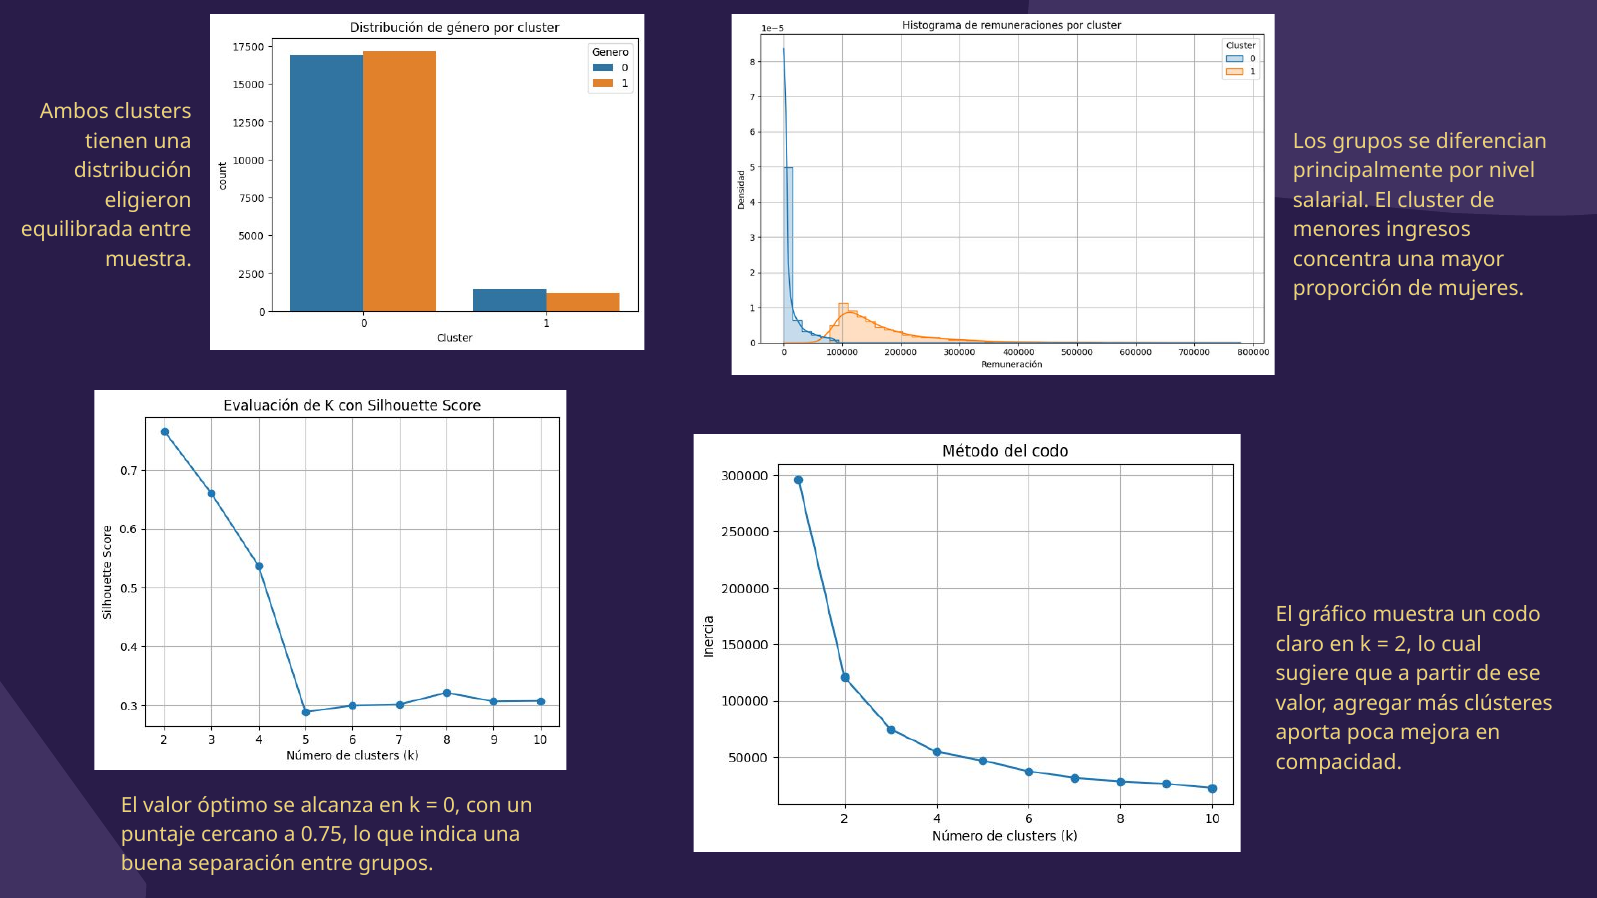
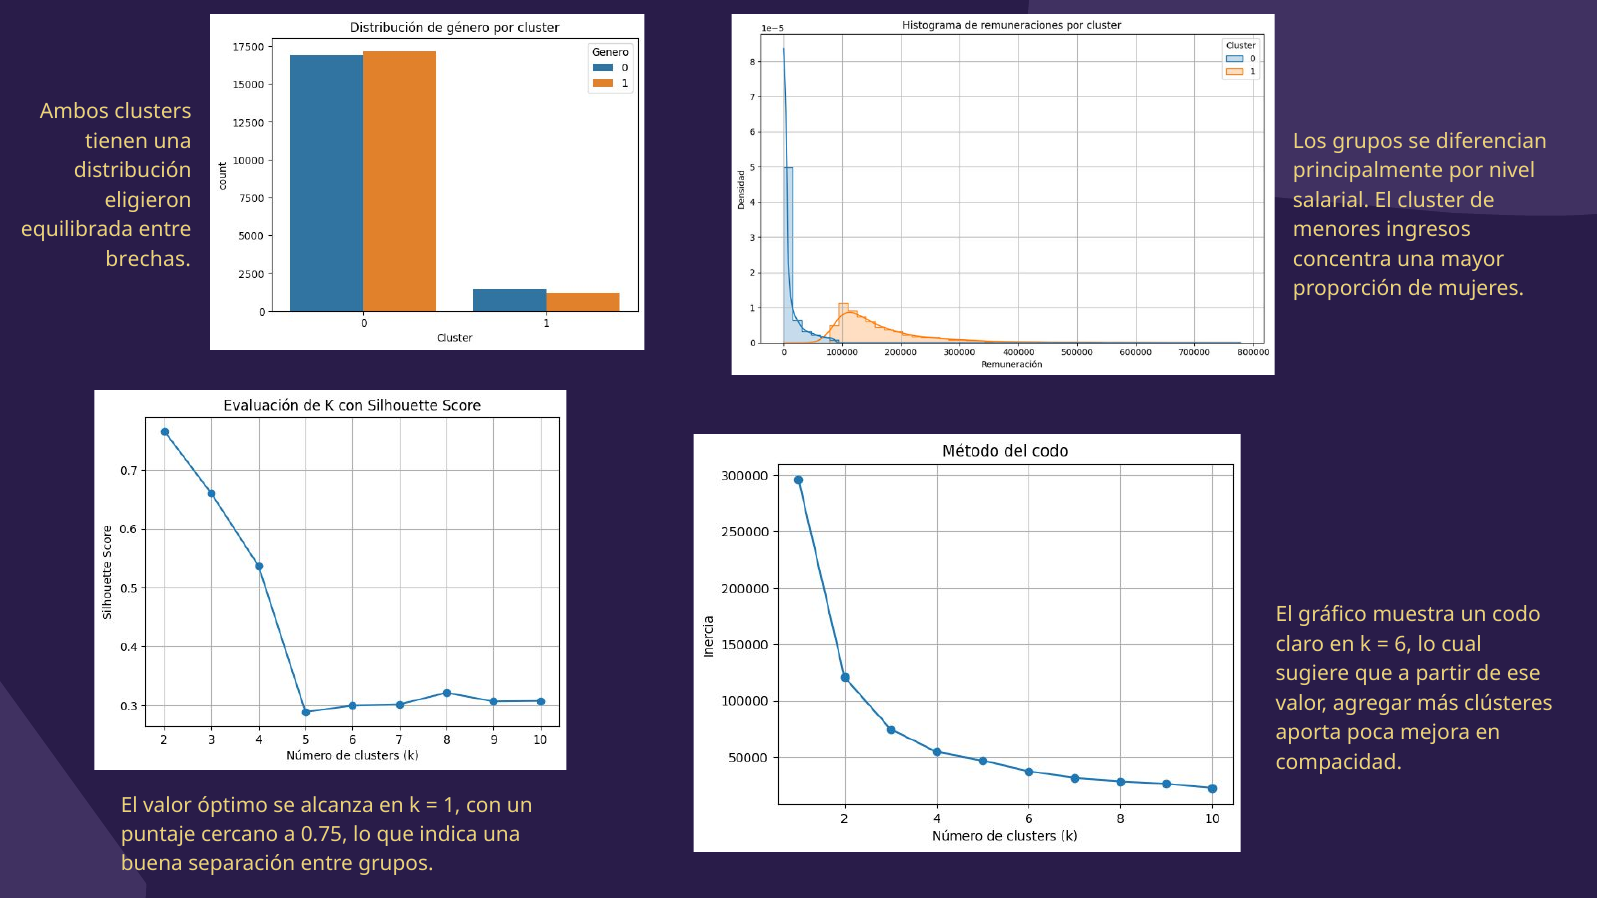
muestra: muestra -> brechas (148, 260)
2: 2 -> 6 (1403, 645)
0: 0 -> 1 (452, 806)
